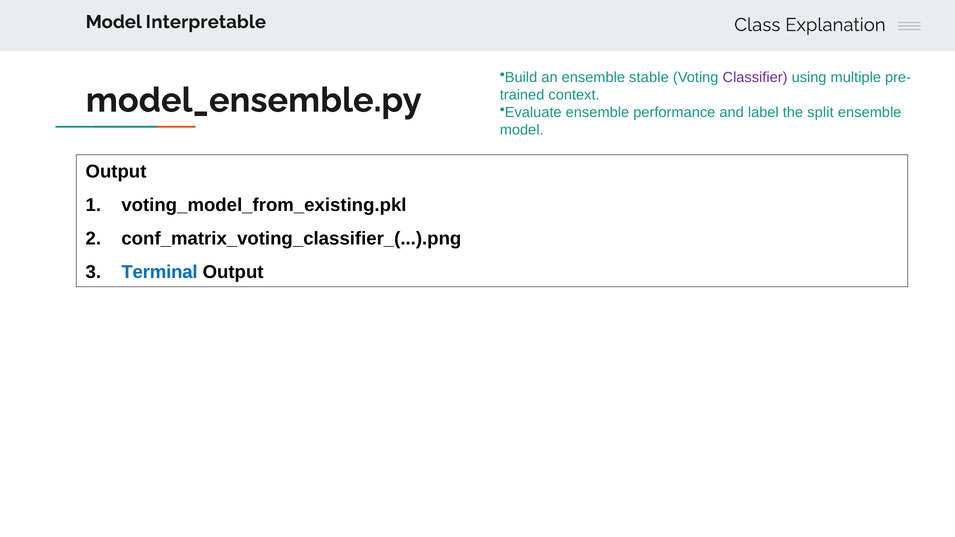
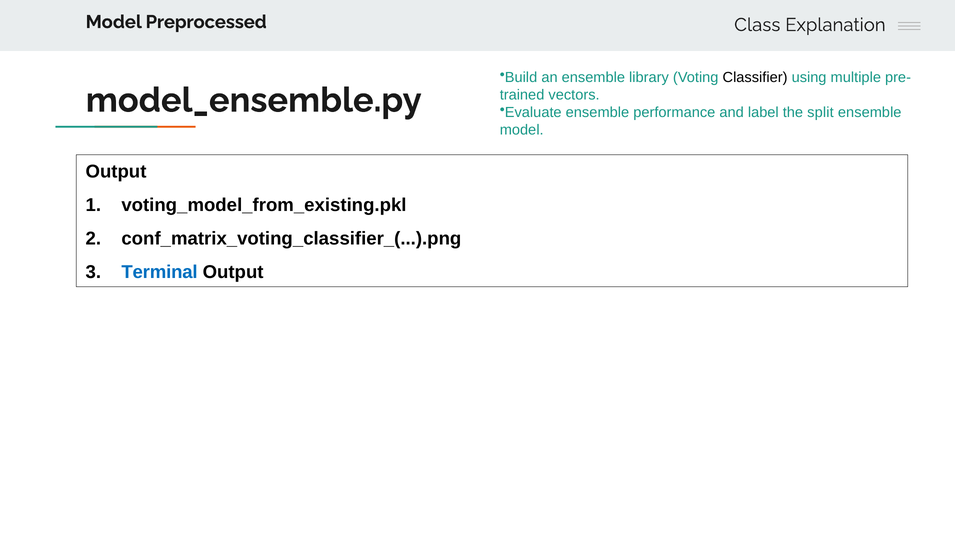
Interpretable: Interpretable -> Preprocessed (206, 22)
stable: stable -> library (649, 77)
Classifier colour: purple -> black (755, 77)
context: context -> vectors (574, 95)
